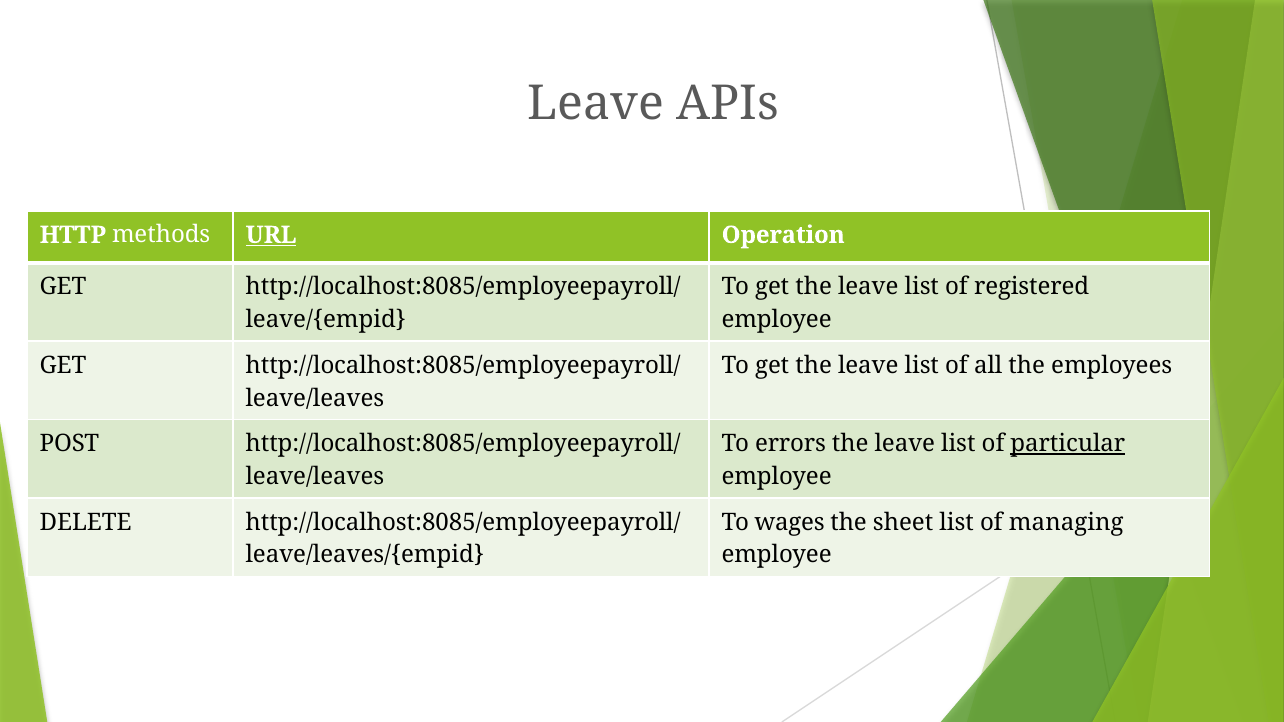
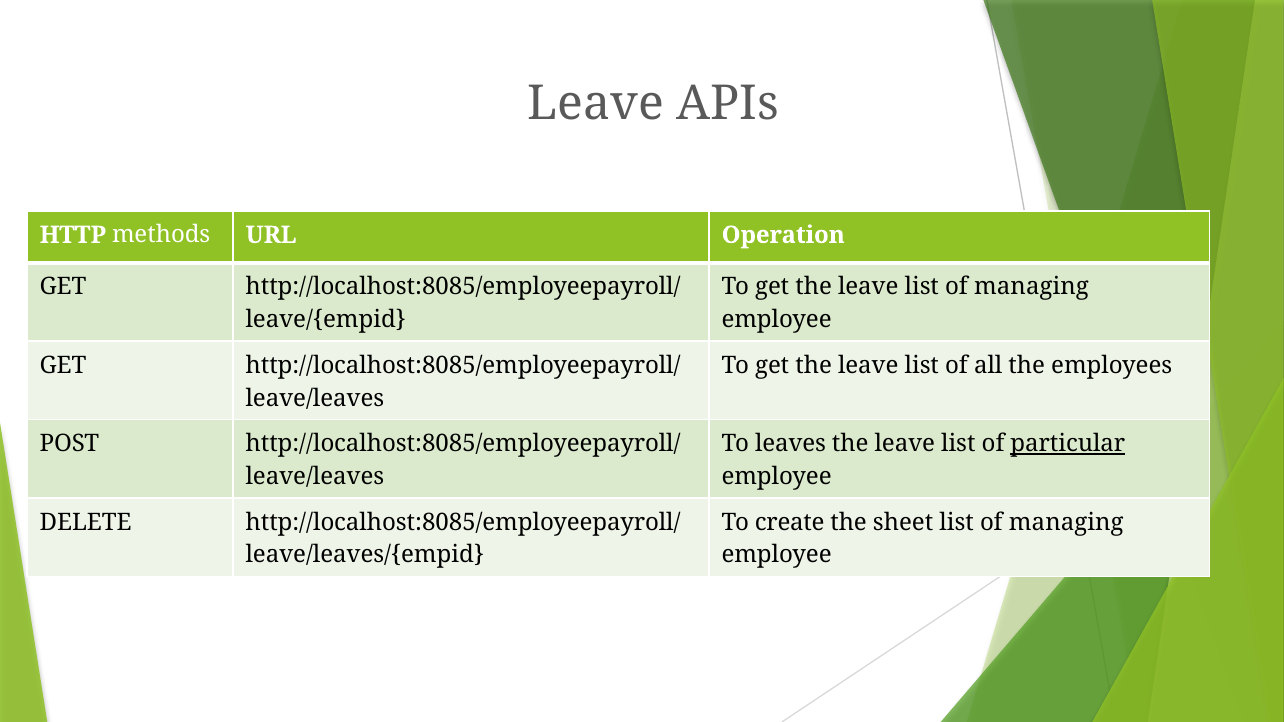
URL underline: present -> none (271, 235)
leave list of registered: registered -> managing (1031, 287)
errors: errors -> leaves (790, 444)
wages: wages -> create (790, 522)
